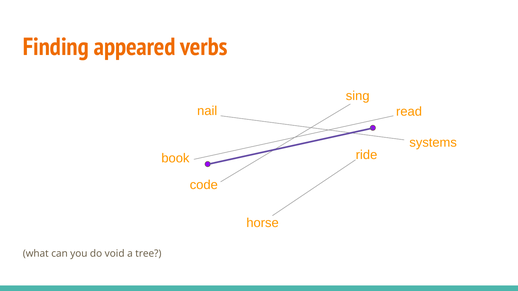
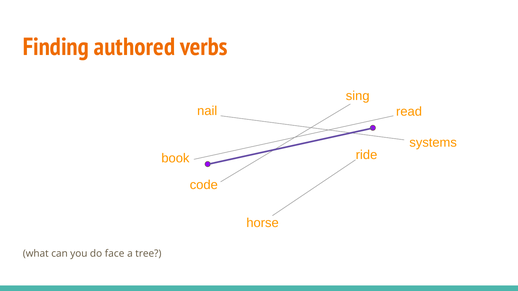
appeared: appeared -> authored (135, 47)
void: void -> face (115, 254)
